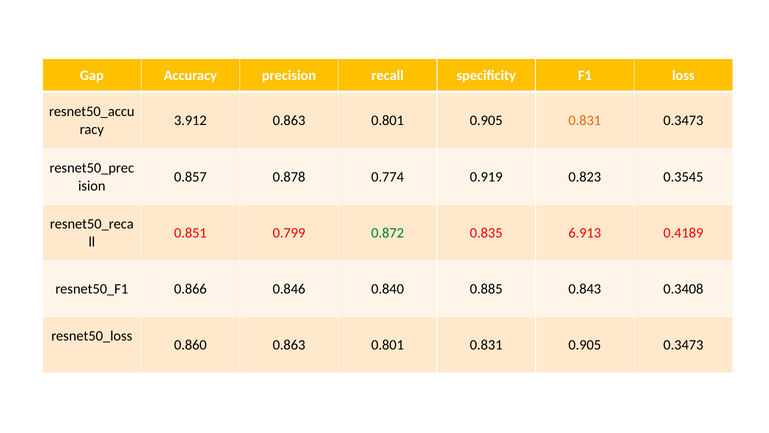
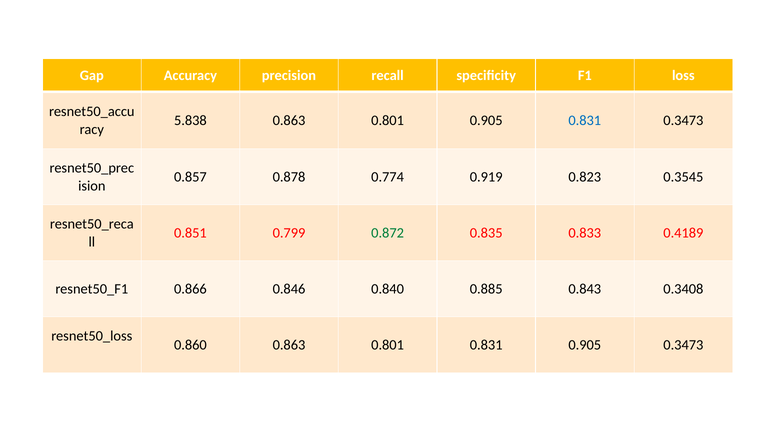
3.912: 3.912 -> 5.838 (190, 120)
0.831 colour: orange -> blue (585, 120)
6.913: 6.913 -> 0.833 (585, 233)
